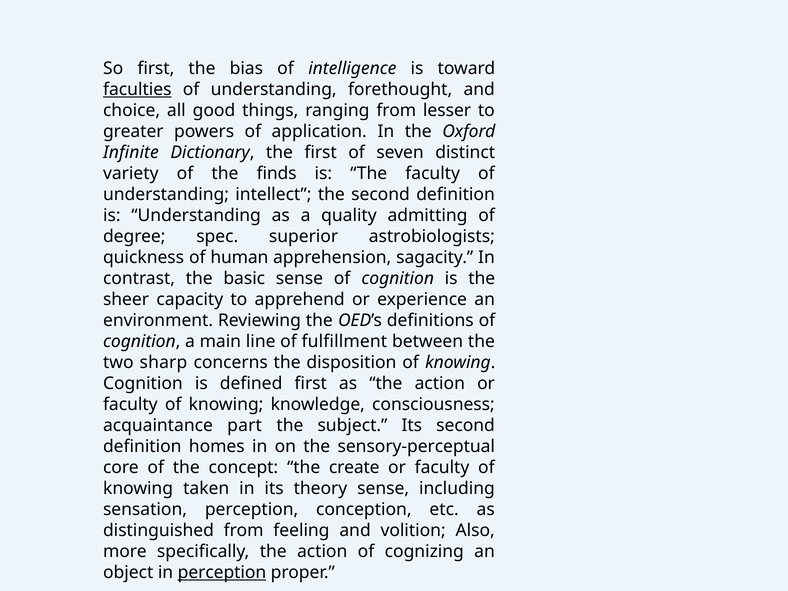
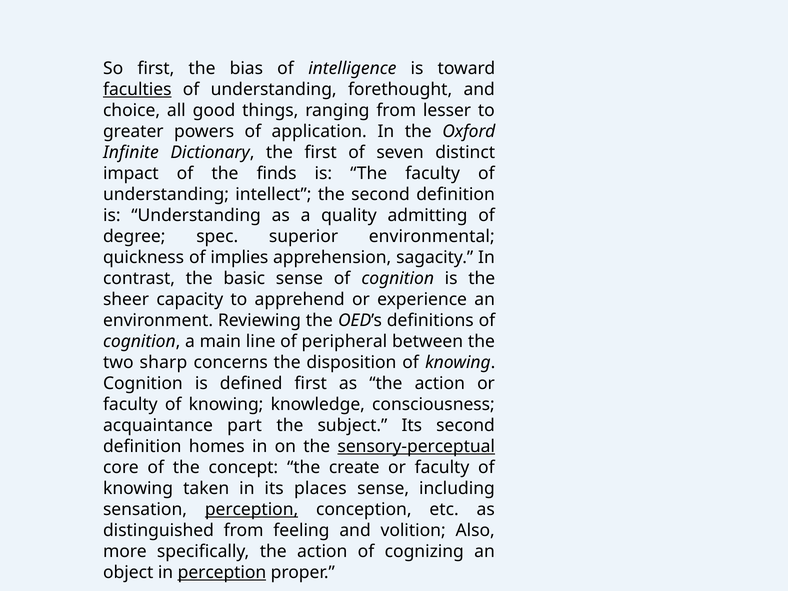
variety: variety -> impact (131, 173)
astrobiologists: astrobiologists -> environmental (432, 236)
human: human -> implies (239, 257)
fulfillment: fulfillment -> peripheral (344, 341)
sensory-perceptual underline: none -> present (416, 446)
theory: theory -> places (320, 488)
perception underline: none -> present (252, 509)
